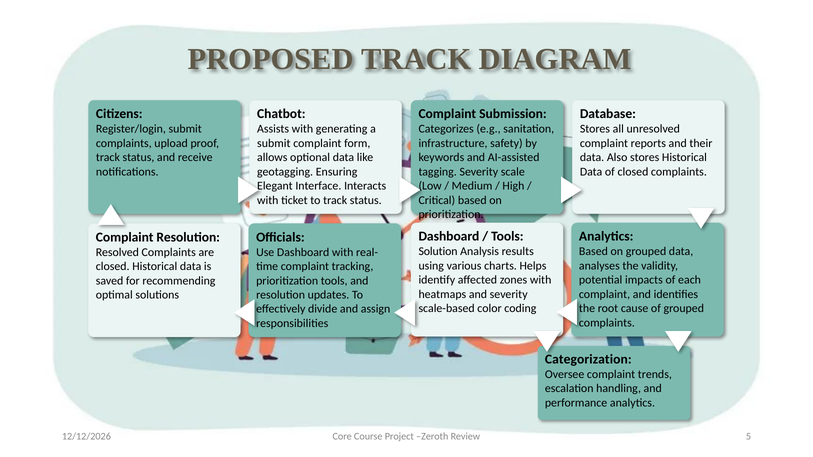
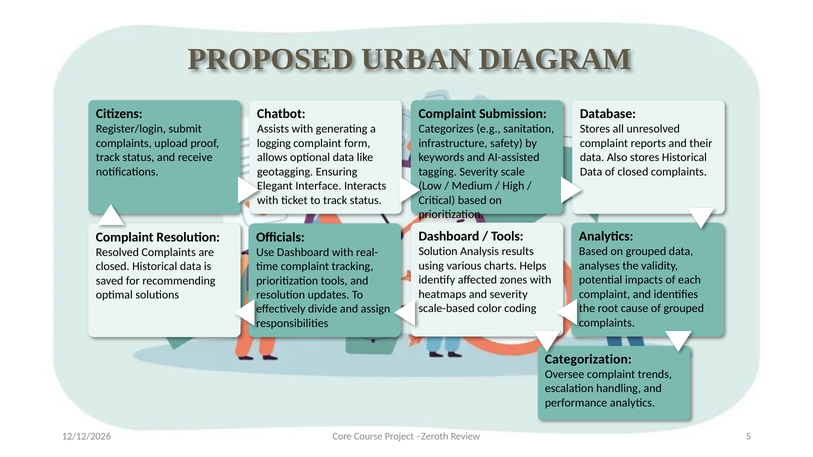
PROPOSED TRACK: TRACK -> URBAN (416, 59)
submit: submit -> logging (274, 143)
